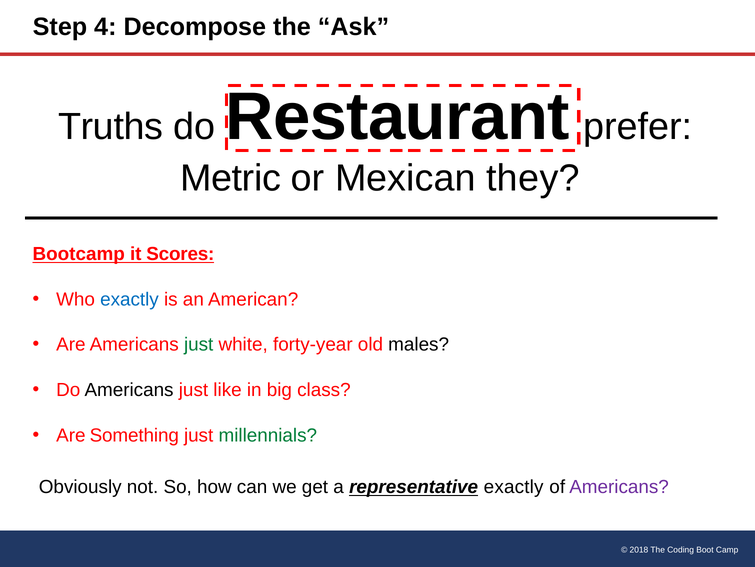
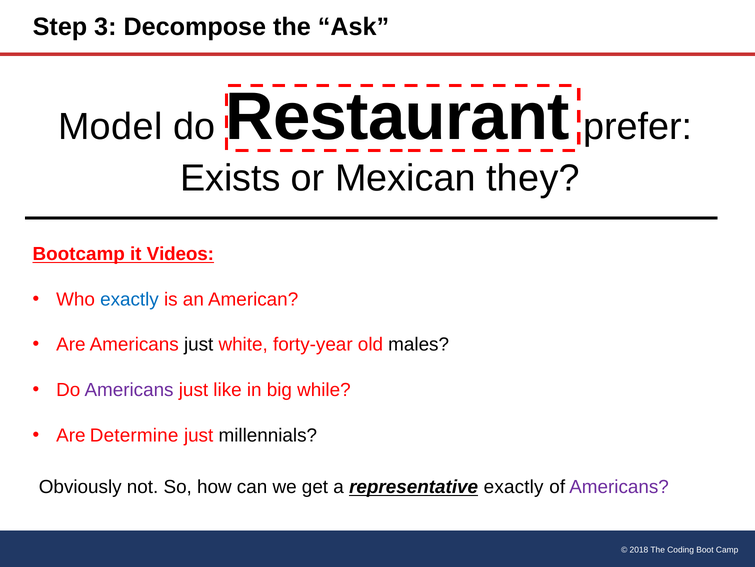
4: 4 -> 3 (105, 27)
Truths: Truths -> Model (110, 127)
Metric: Metric -> Exists (230, 178)
Scores: Scores -> Videos (180, 254)
just colour: green -> black (199, 344)
Americans colour: black -> purple (129, 389)
class: class -> while (324, 389)
Something: Something -> Determine (134, 435)
millennials colour: green -> black (268, 435)
